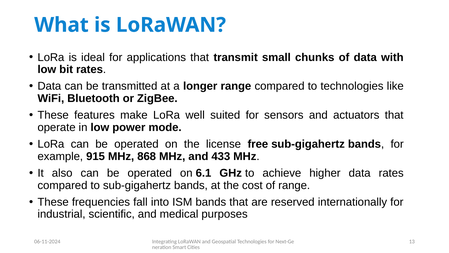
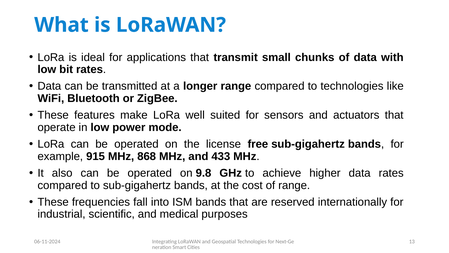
6.1: 6.1 -> 9.8 (203, 173)
